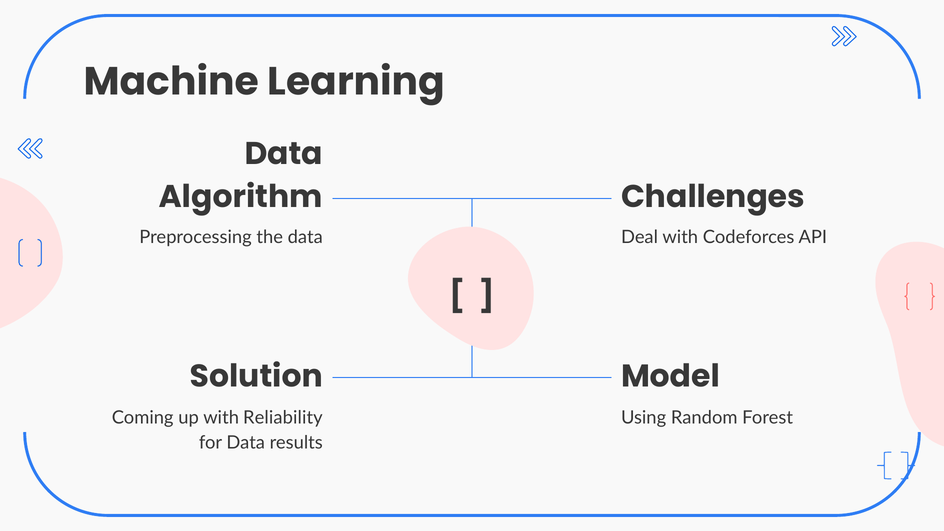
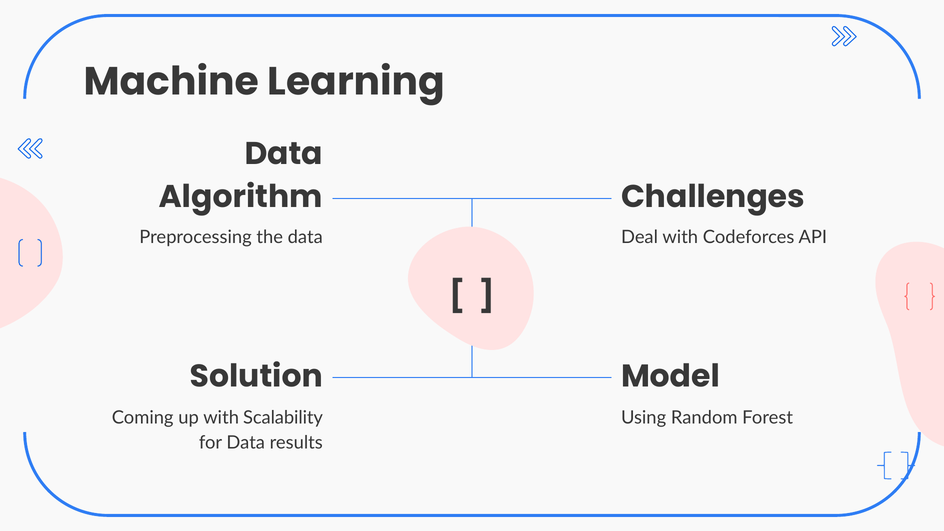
Reliability: Reliability -> Scalability (283, 418)
